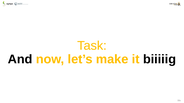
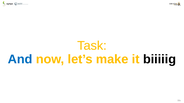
And colour: black -> blue (20, 59)
